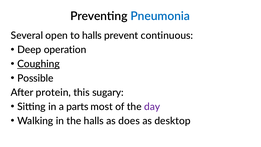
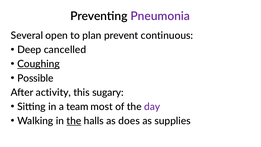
Pneumonia colour: blue -> purple (160, 16)
to halls: halls -> plan (92, 36)
operation: operation -> cancelled (65, 50)
protein: protein -> activity (53, 92)
parts: parts -> team (77, 107)
the underline: none -> present (74, 121)
desktop: desktop -> supplies (173, 121)
